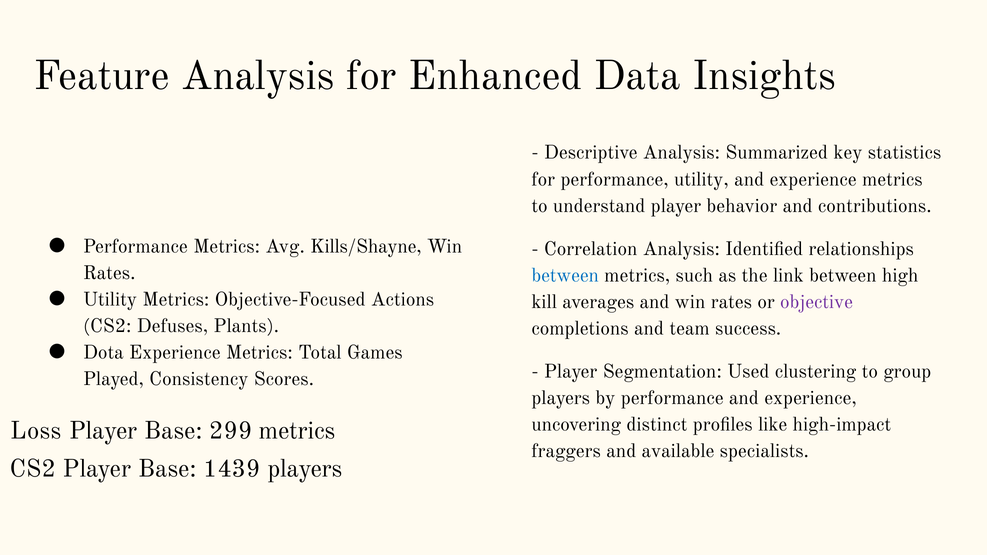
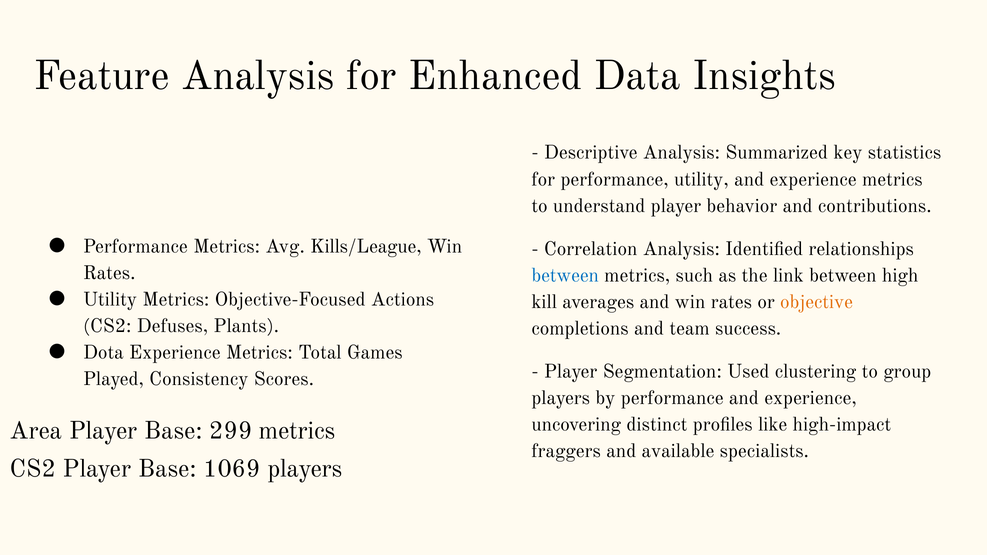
Kills/Shayne: Kills/Shayne -> Kills/League (366, 247)
objective colour: purple -> orange (817, 302)
Loss: Loss -> Area (36, 431)
1439: 1439 -> 1069 (232, 469)
